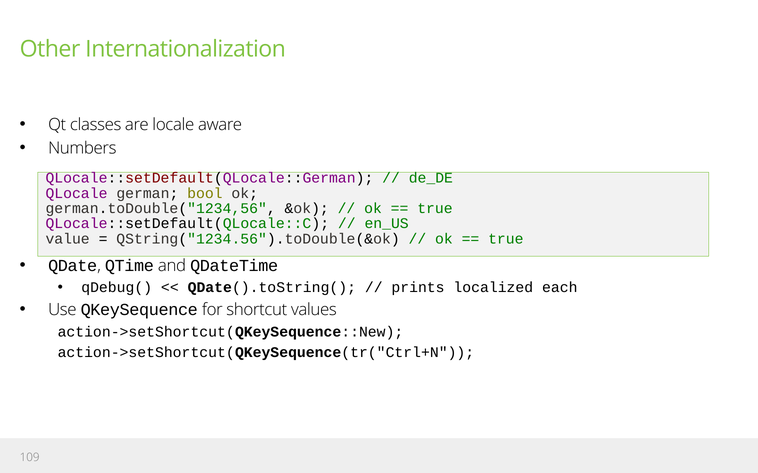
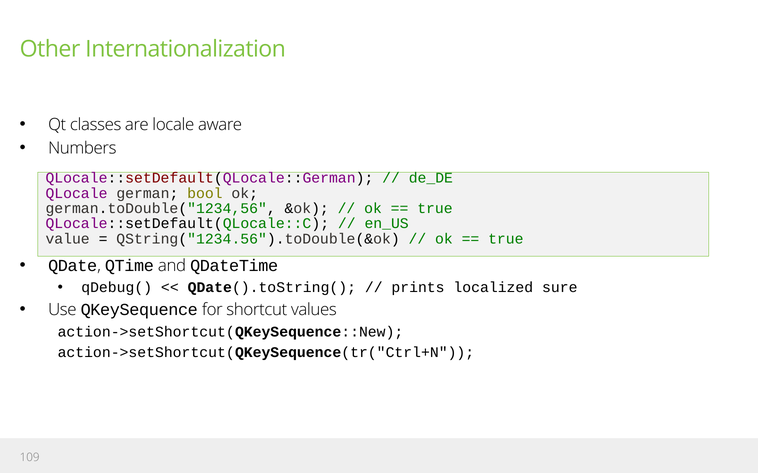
each: each -> sure (560, 288)
